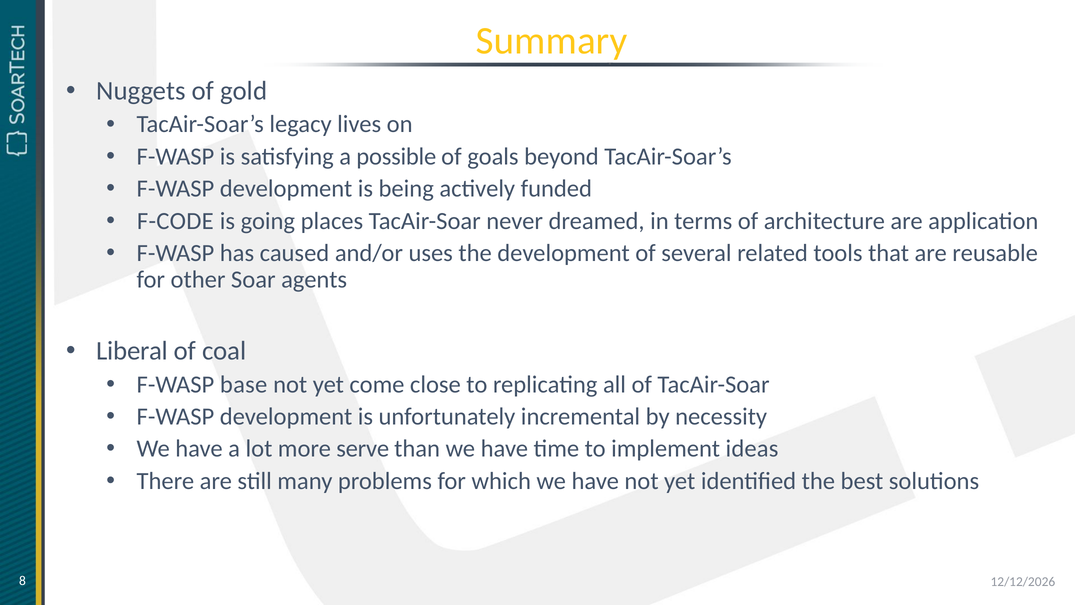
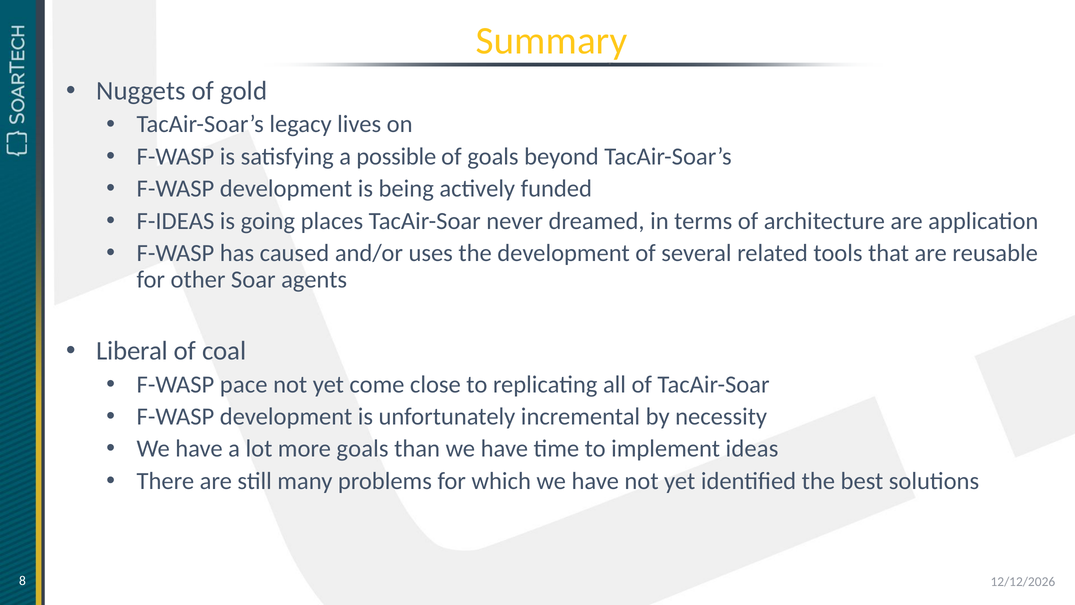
F-CODE: F-CODE -> F-IDEAS (175, 221)
base: base -> pace (244, 384)
more serve: serve -> goals (363, 449)
